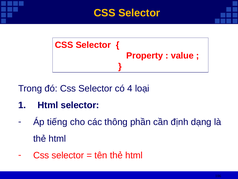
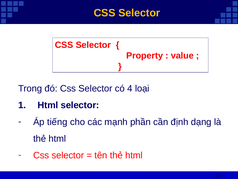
thông: thông -> mạnh (116, 122)
